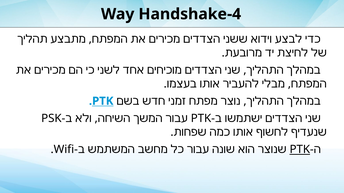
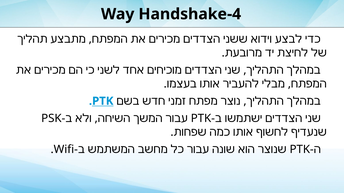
PTK underline: present -> none (300, 150)
